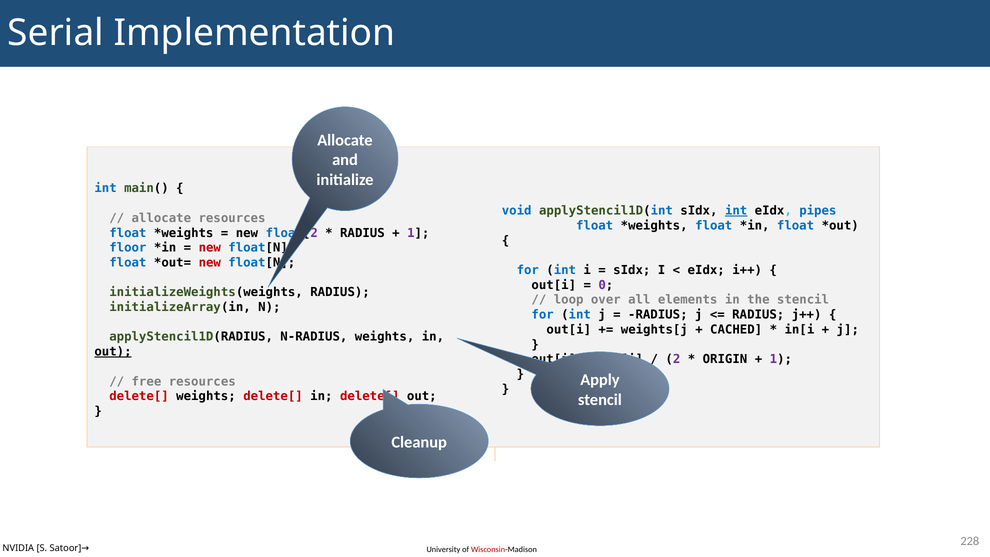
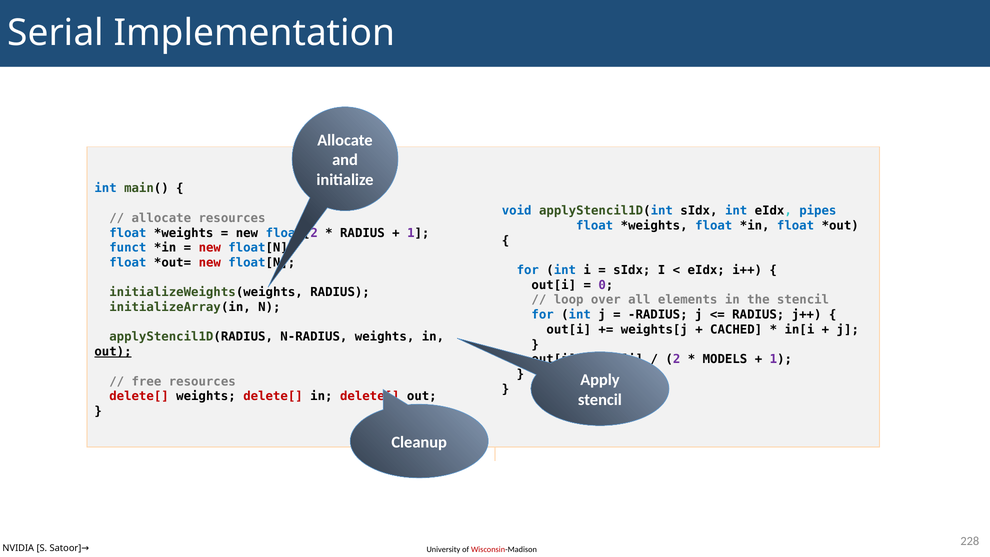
int underline: present -> none (736, 211)
floor: floor -> funct (128, 248)
ORIGIN: ORIGIN -> MODELS (725, 359)
